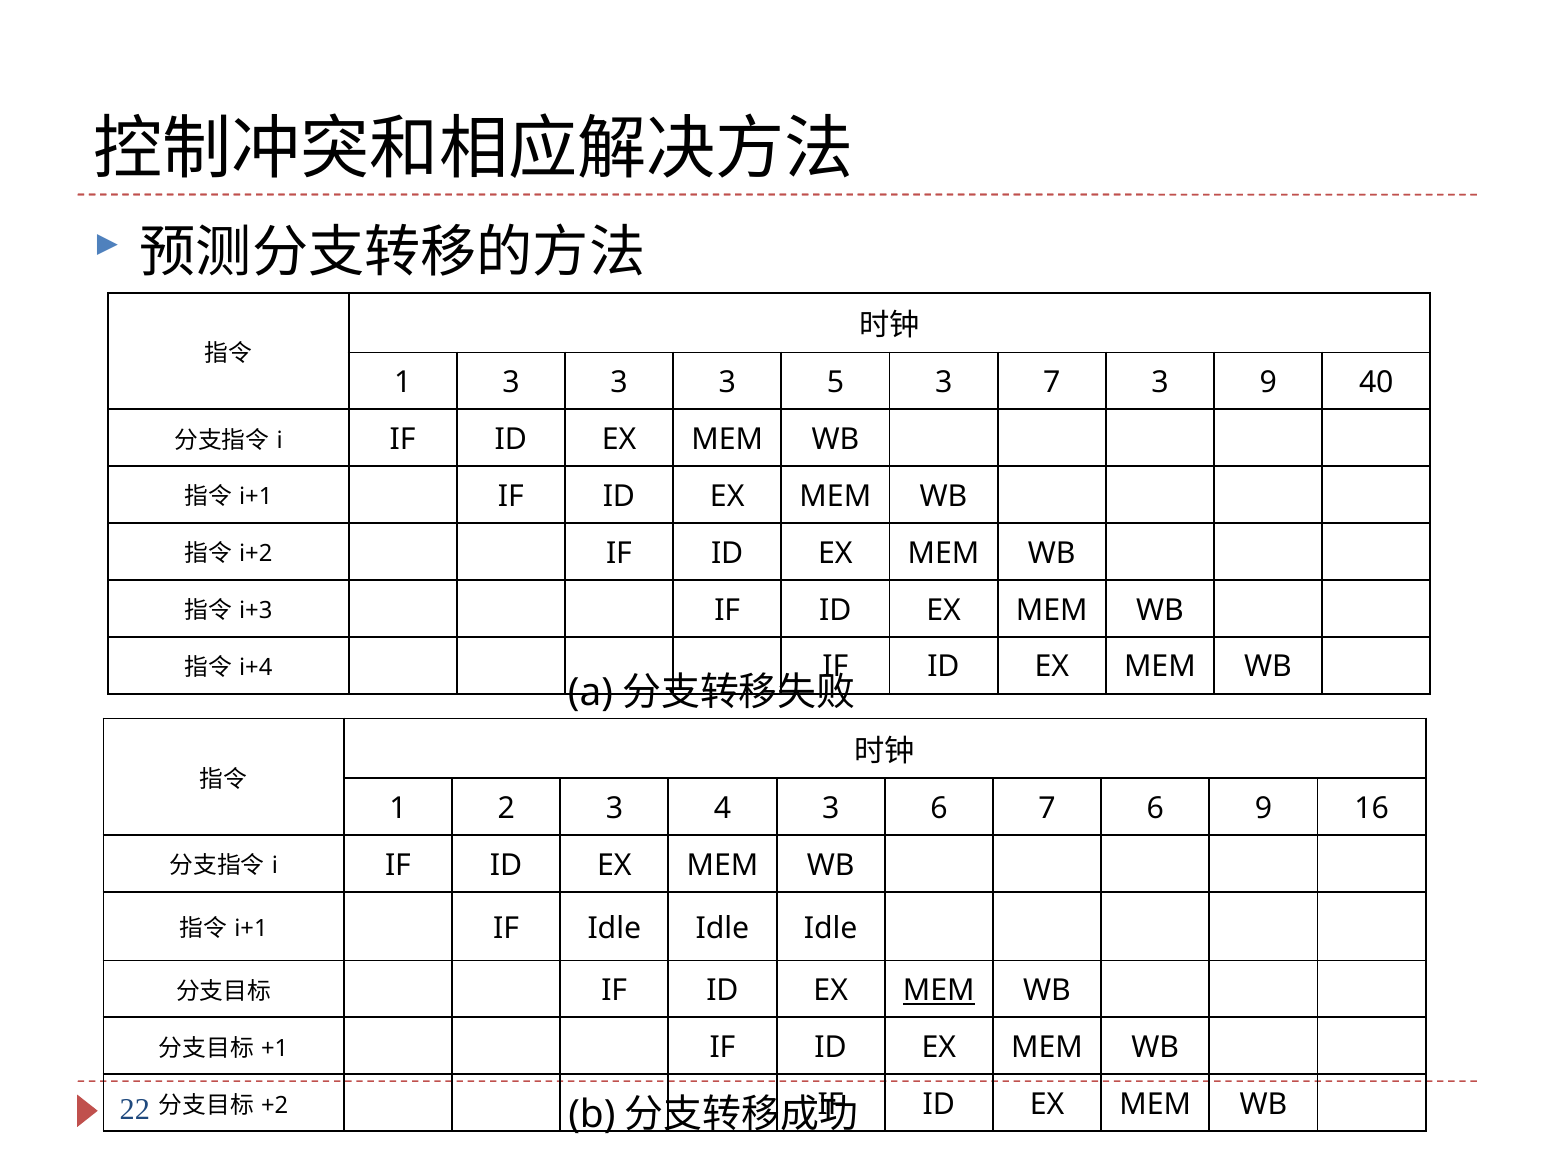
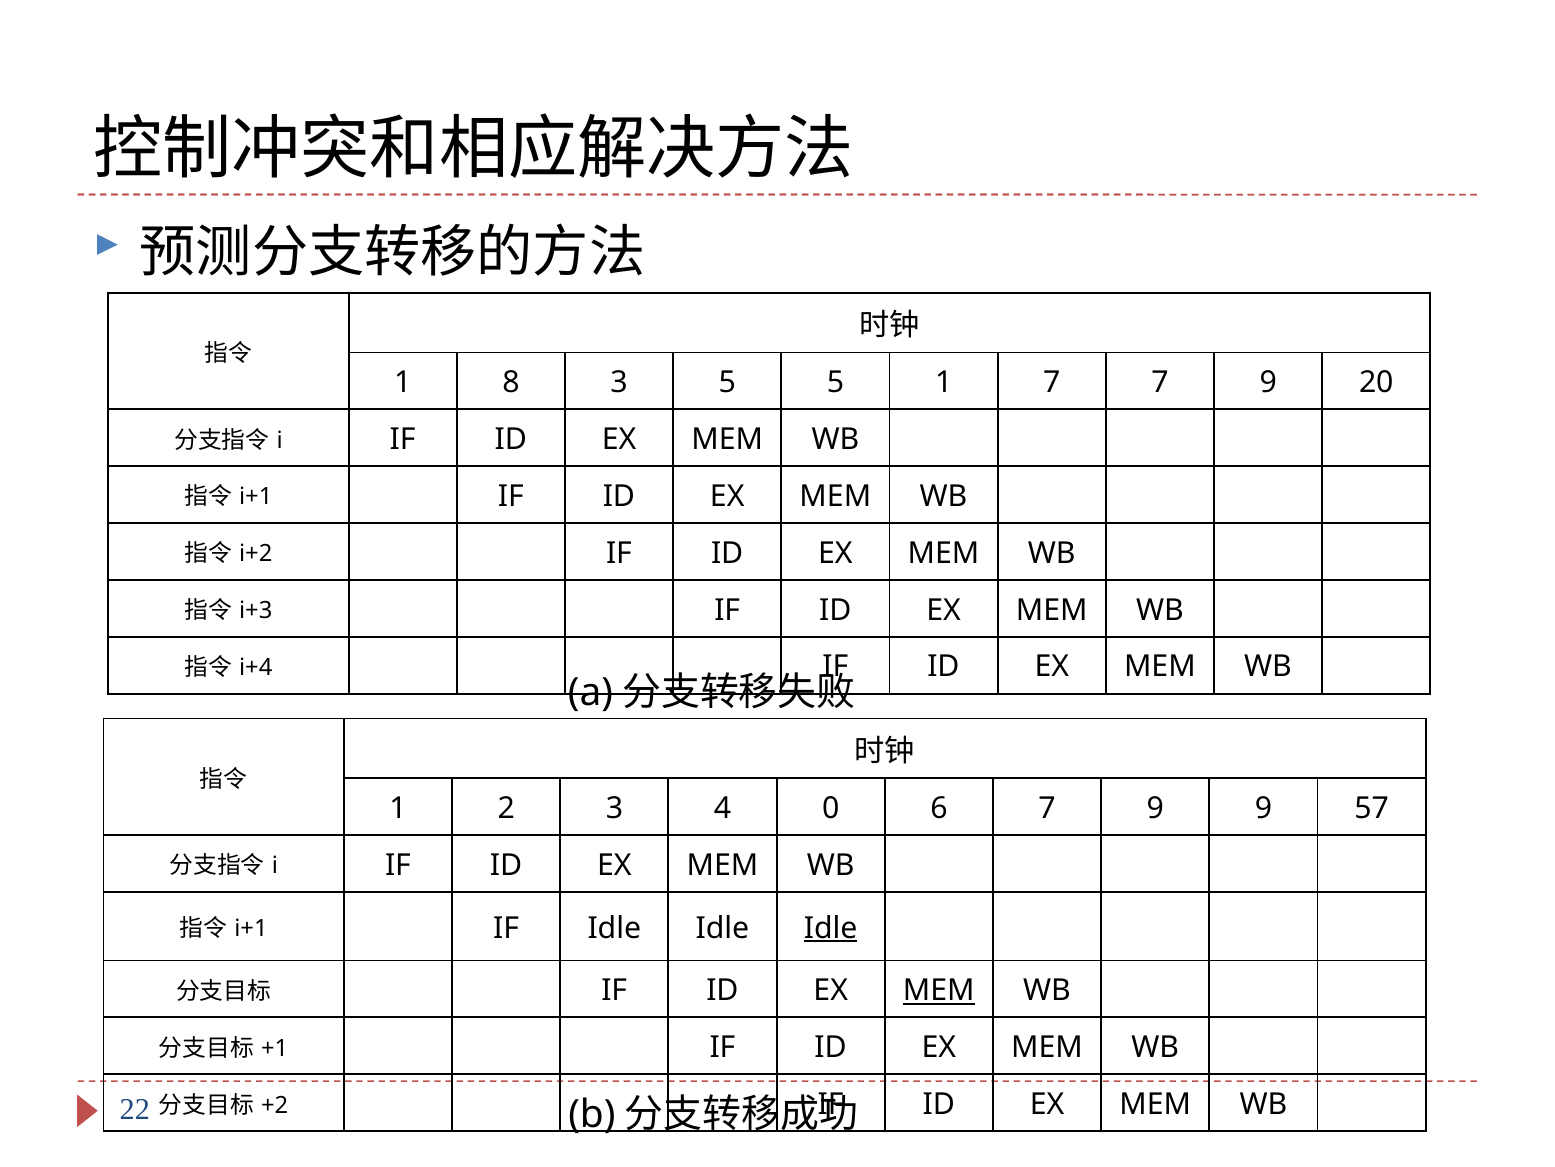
1 3: 3 -> 8 (511, 382)
3: 3 -> 5 (727, 382)
5 3: 3 -> 1 (944, 382)
7 3: 3 -> 7 (1160, 382)
40: 40 -> 20 (1376, 382)
4 3: 3 -> 0 (831, 808)
6 7 6: 6 -> 9 (1155, 808)
16: 16 -> 57 (1372, 808)
Idle underline: none -> present (831, 927)
